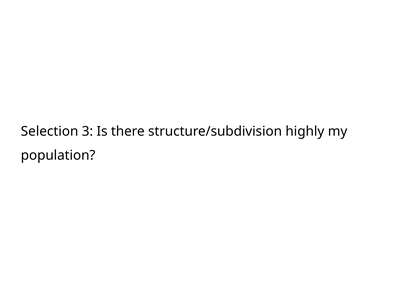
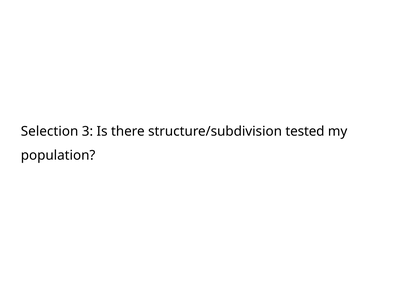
highly: highly -> tested (305, 131)
